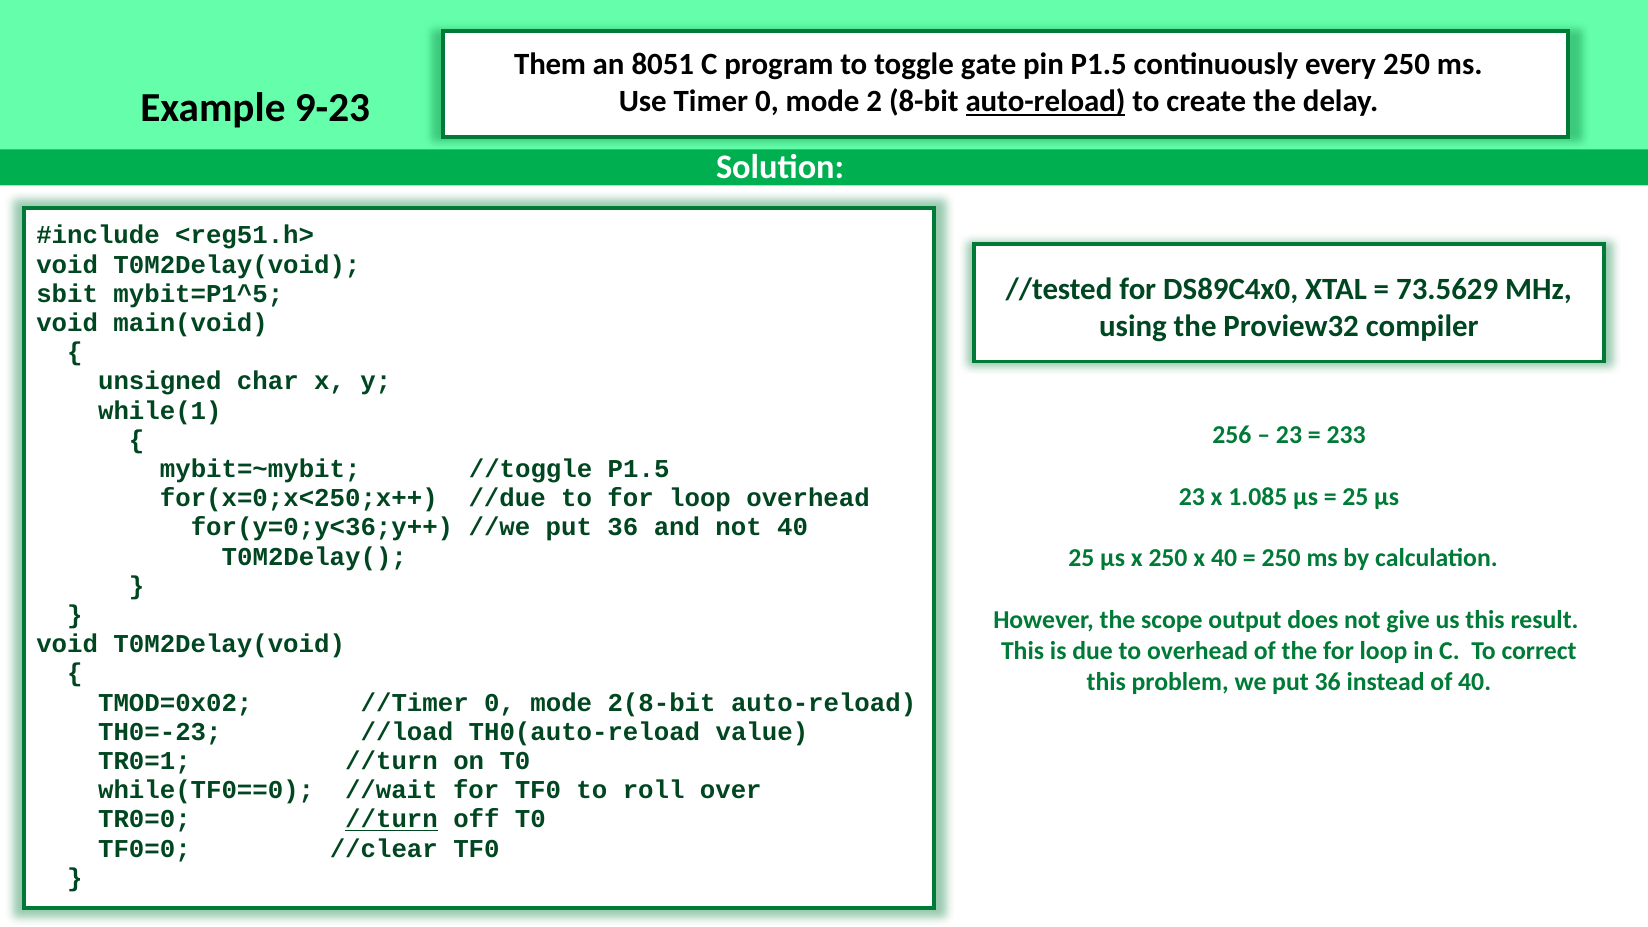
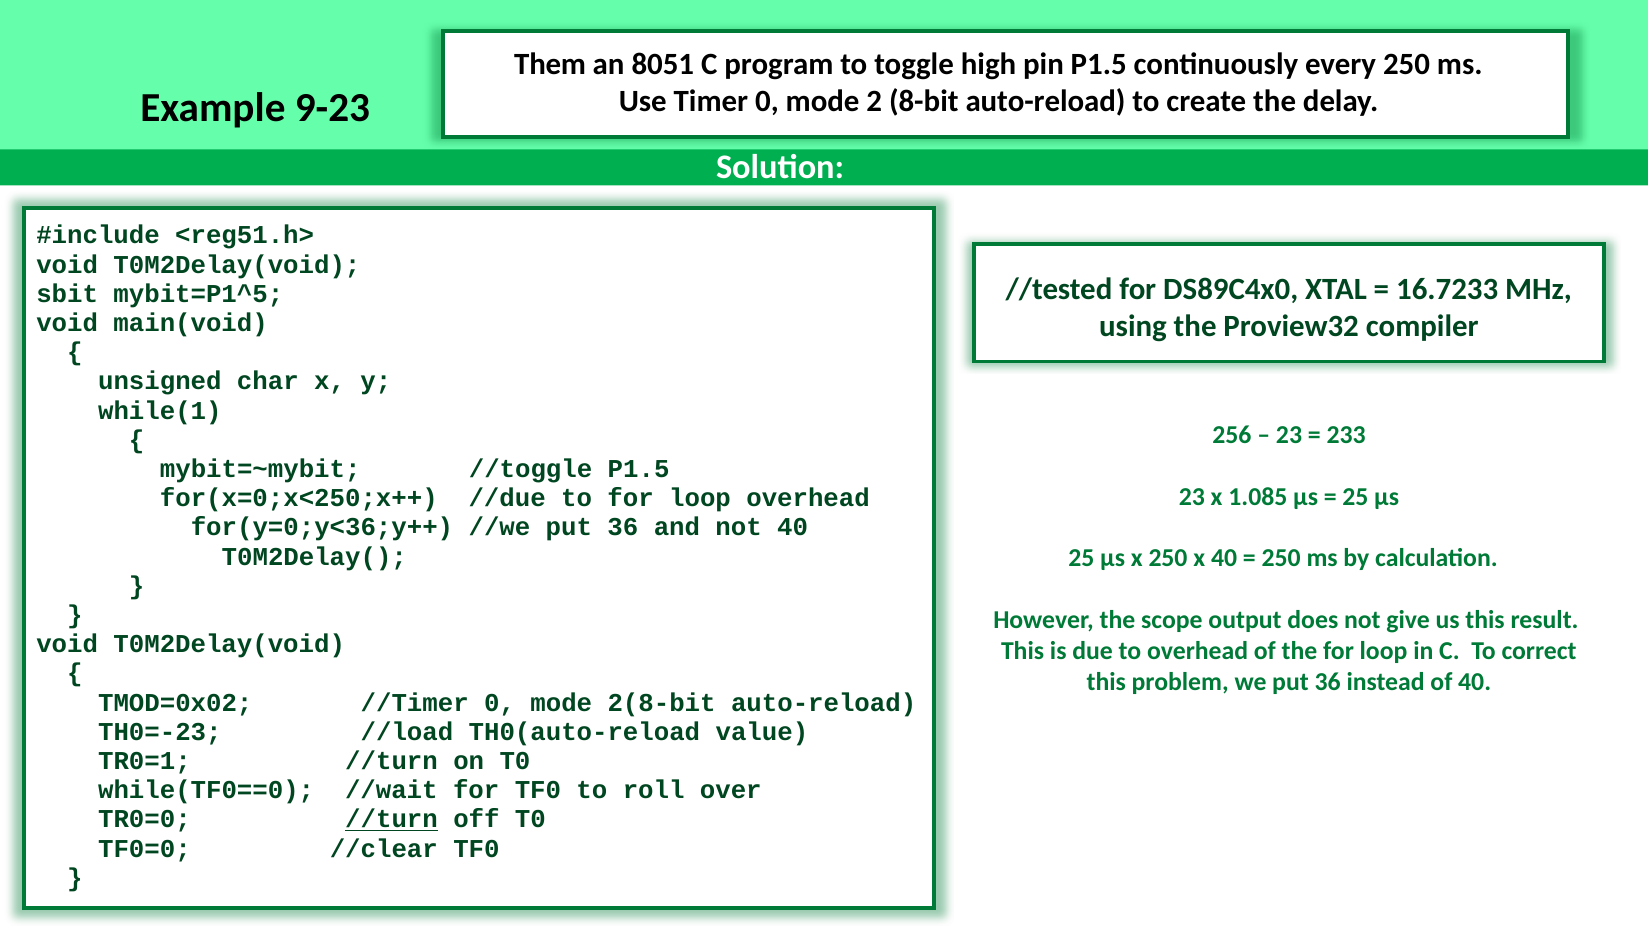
gate: gate -> high (989, 65)
auto-reload underline: present -> none (1045, 102)
73.5629: 73.5629 -> 16.7233 (1447, 290)
